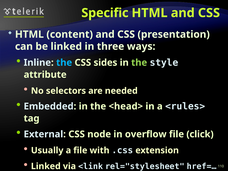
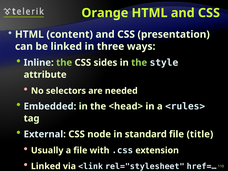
Specific: Specific -> Orange (105, 13)
the colour: light blue -> light green (64, 63)
overflow: overflow -> standard (146, 134)
click: click -> title (200, 134)
